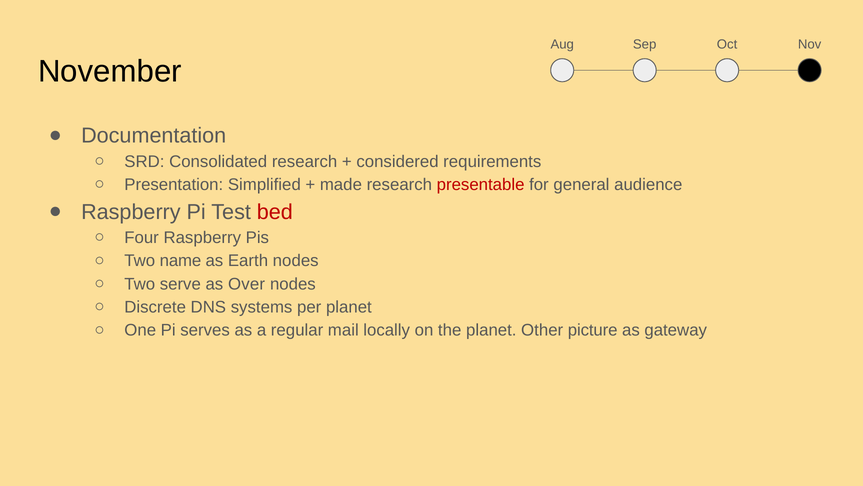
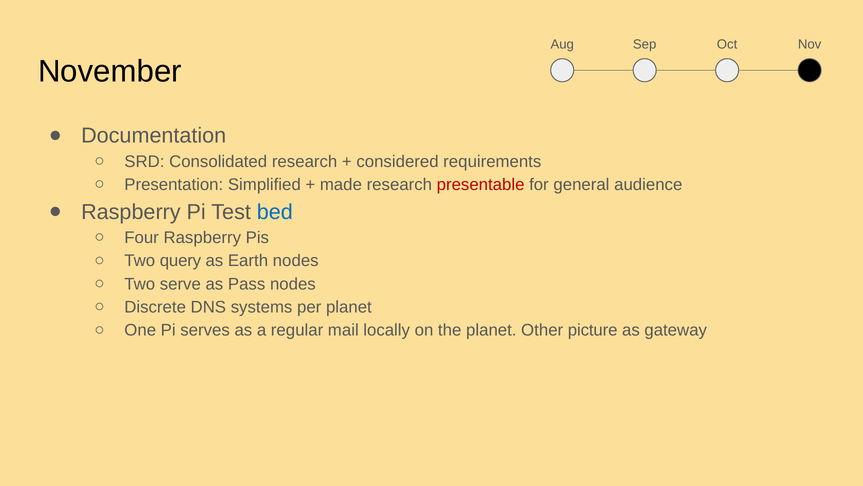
bed colour: red -> blue (275, 212)
name: name -> query (180, 261)
Over: Over -> Pass (247, 284)
